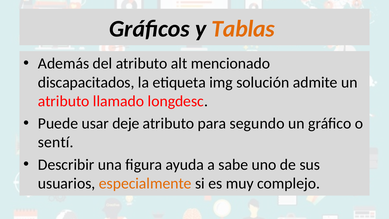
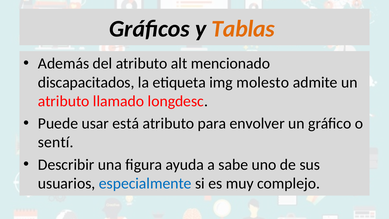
solución: solución -> molesto (263, 82)
deje: deje -> está (126, 123)
segundo: segundo -> envolver (257, 123)
especialmente colour: orange -> blue (145, 183)
